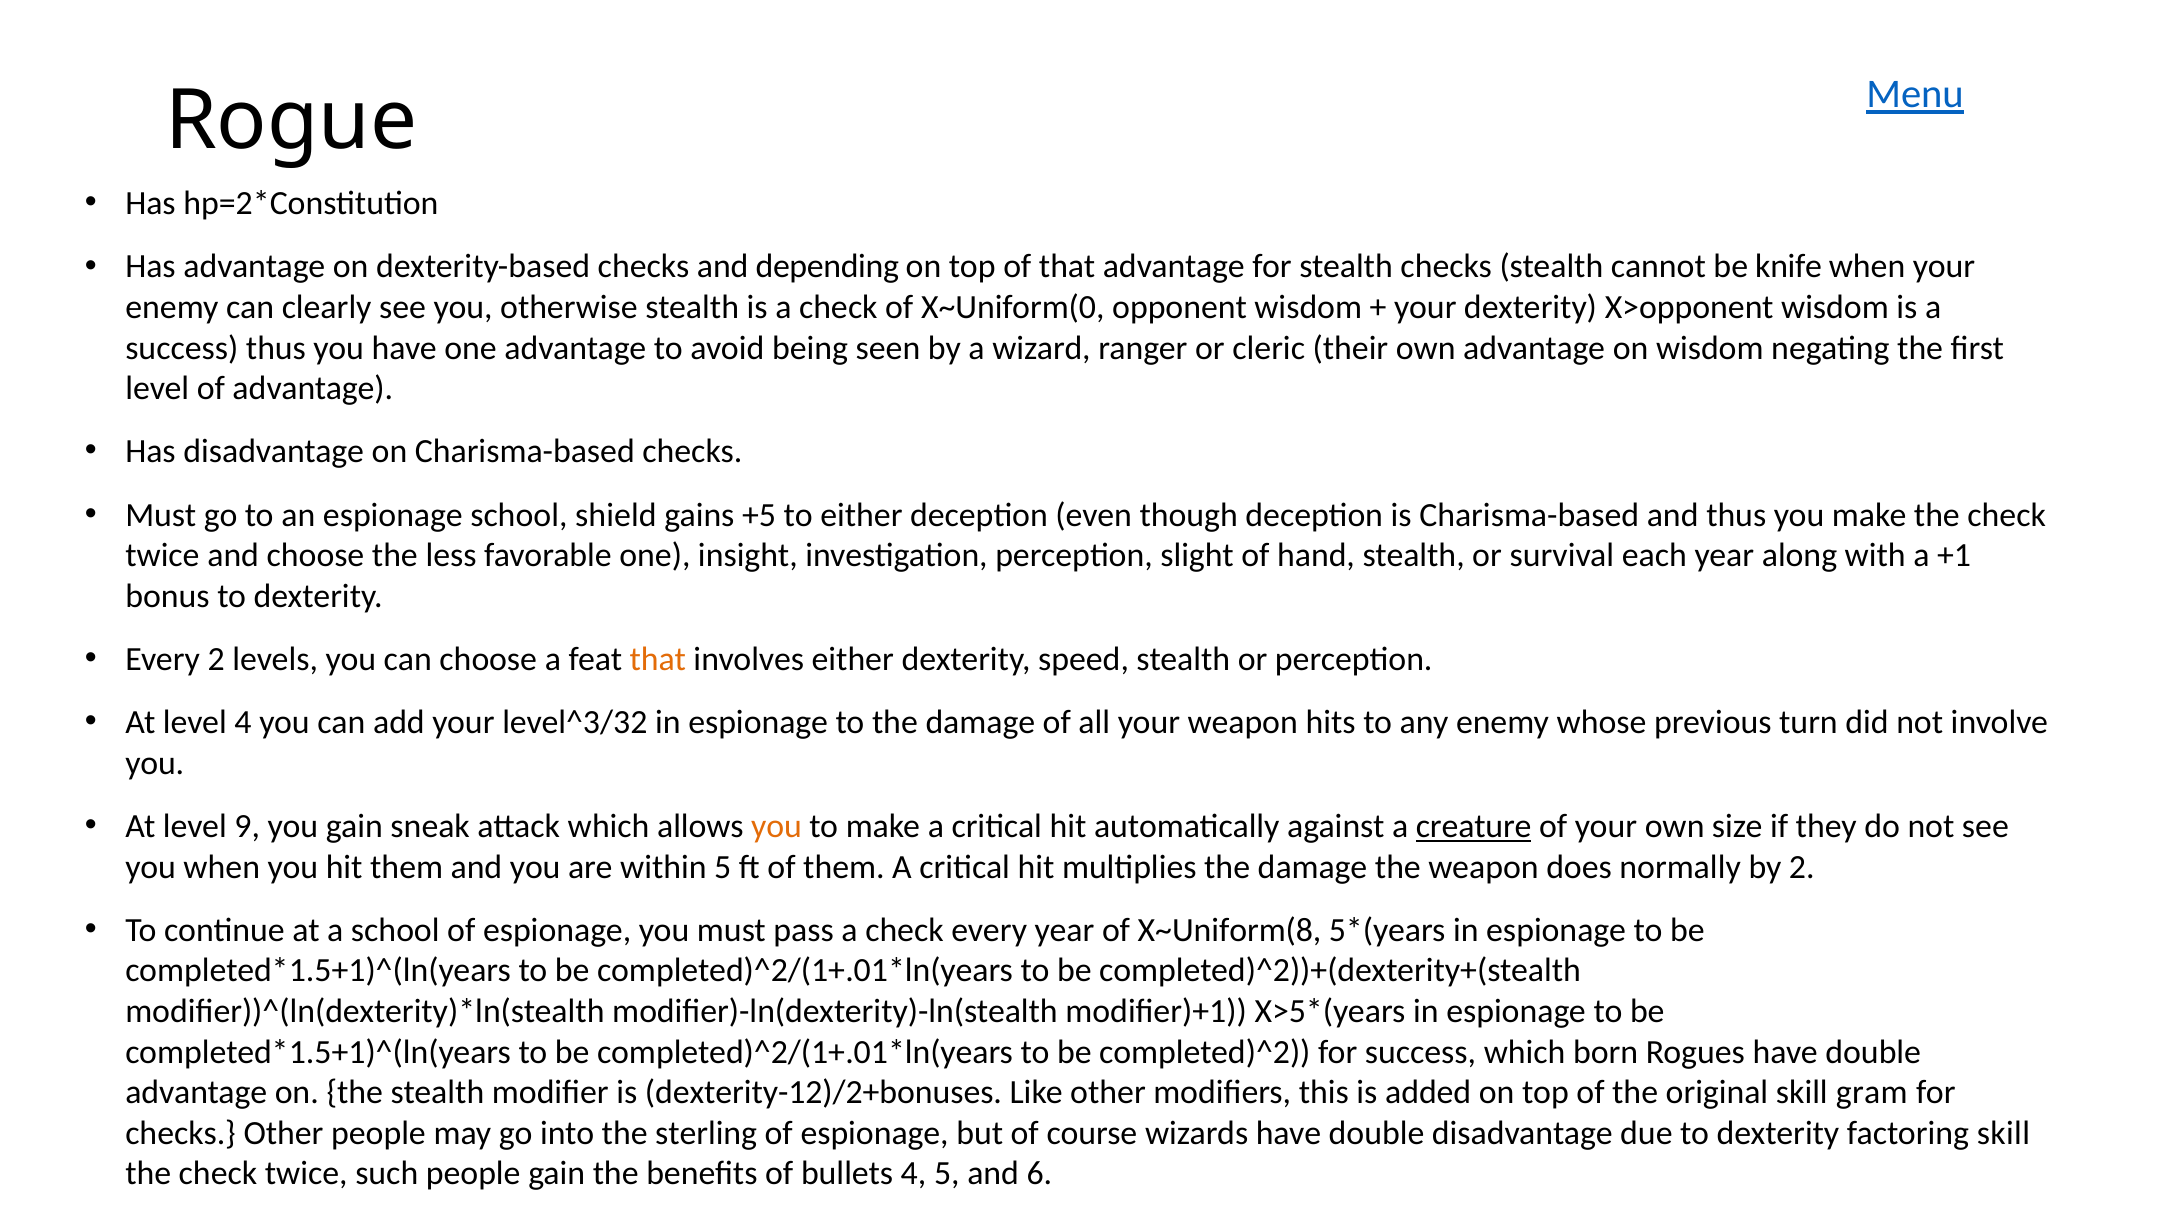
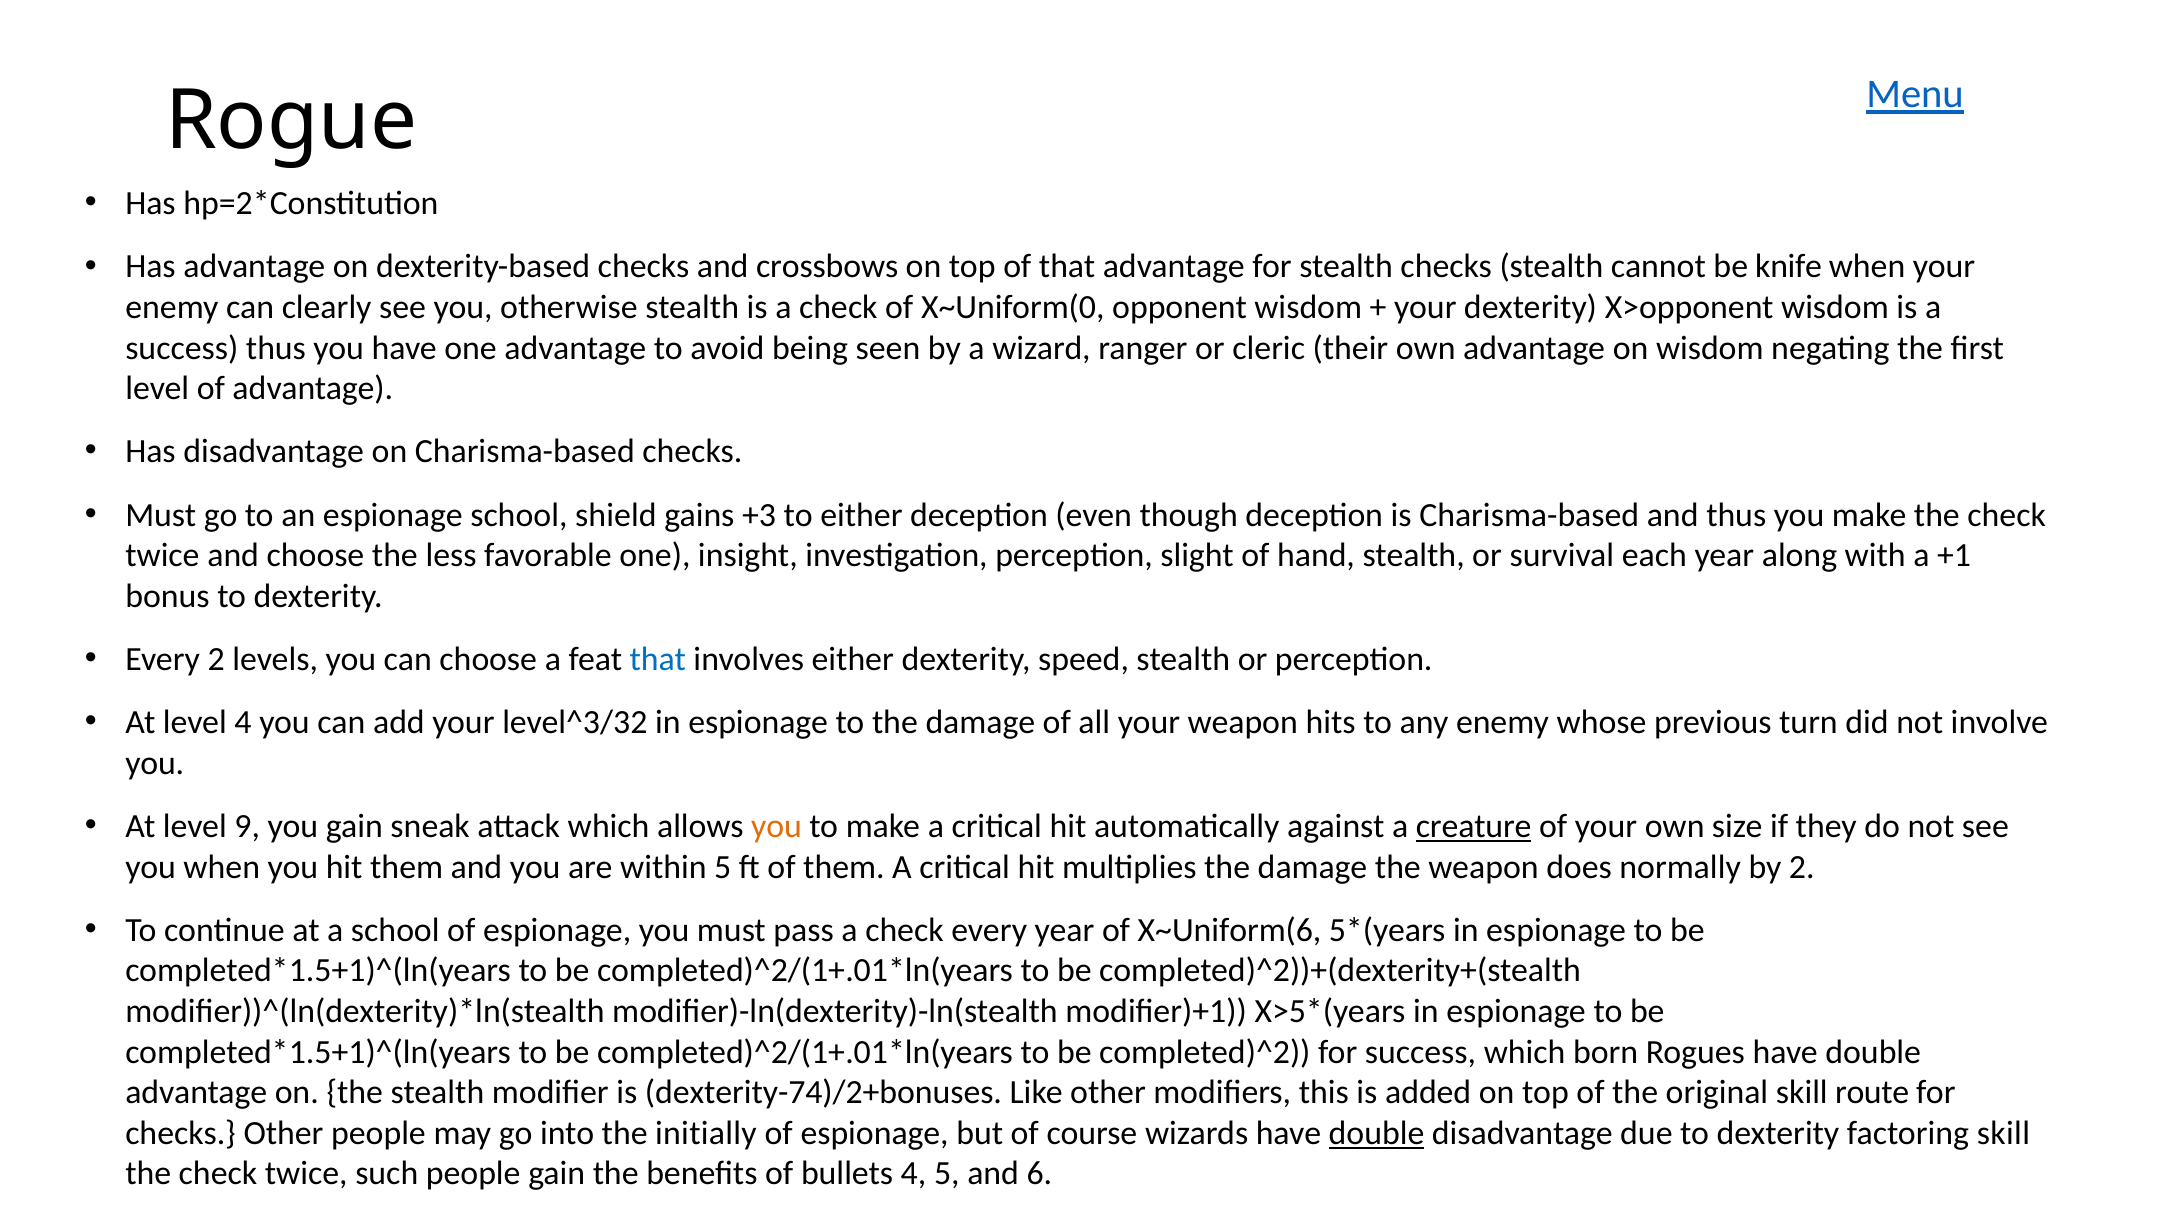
depending: depending -> crossbows (827, 267)
+5: +5 -> +3 (759, 515)
that colour: orange -> blue (658, 660)
X~Uniform(8: X~Uniform(8 -> X~Uniform(6 (1230, 930)
dexterity-12)/2+bonuses: dexterity-12)/2+bonuses -> dexterity-74)/2+bonuses (823, 1093)
gram: gram -> route (1872, 1093)
sterling: sterling -> initially (706, 1133)
double underline: none -> present (1377, 1133)
